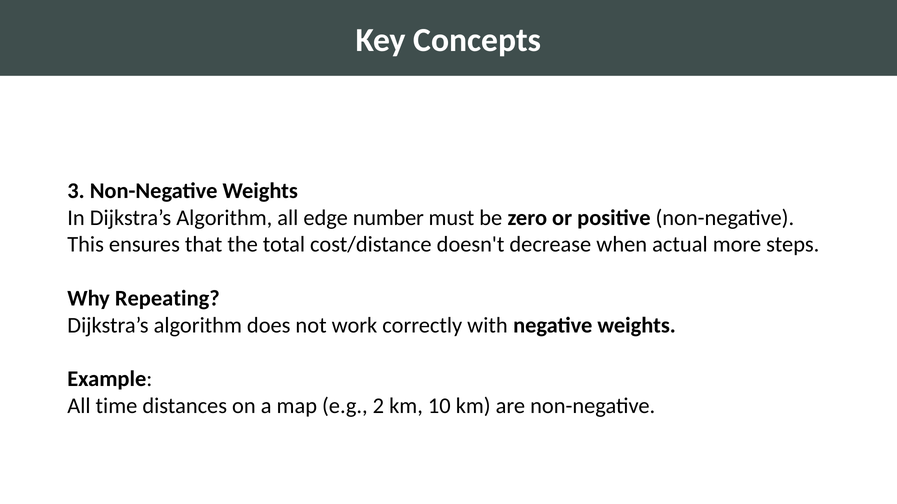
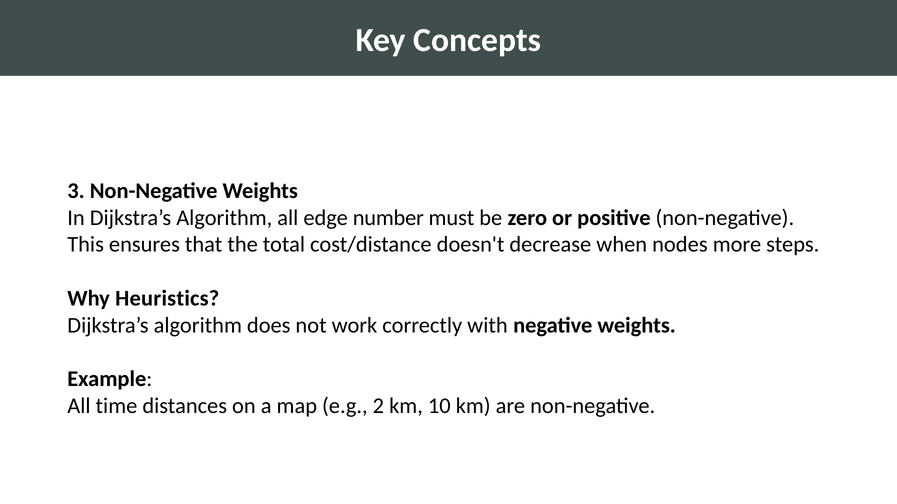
actual: actual -> nodes (680, 245)
Repeating: Repeating -> Heuristics (167, 299)
